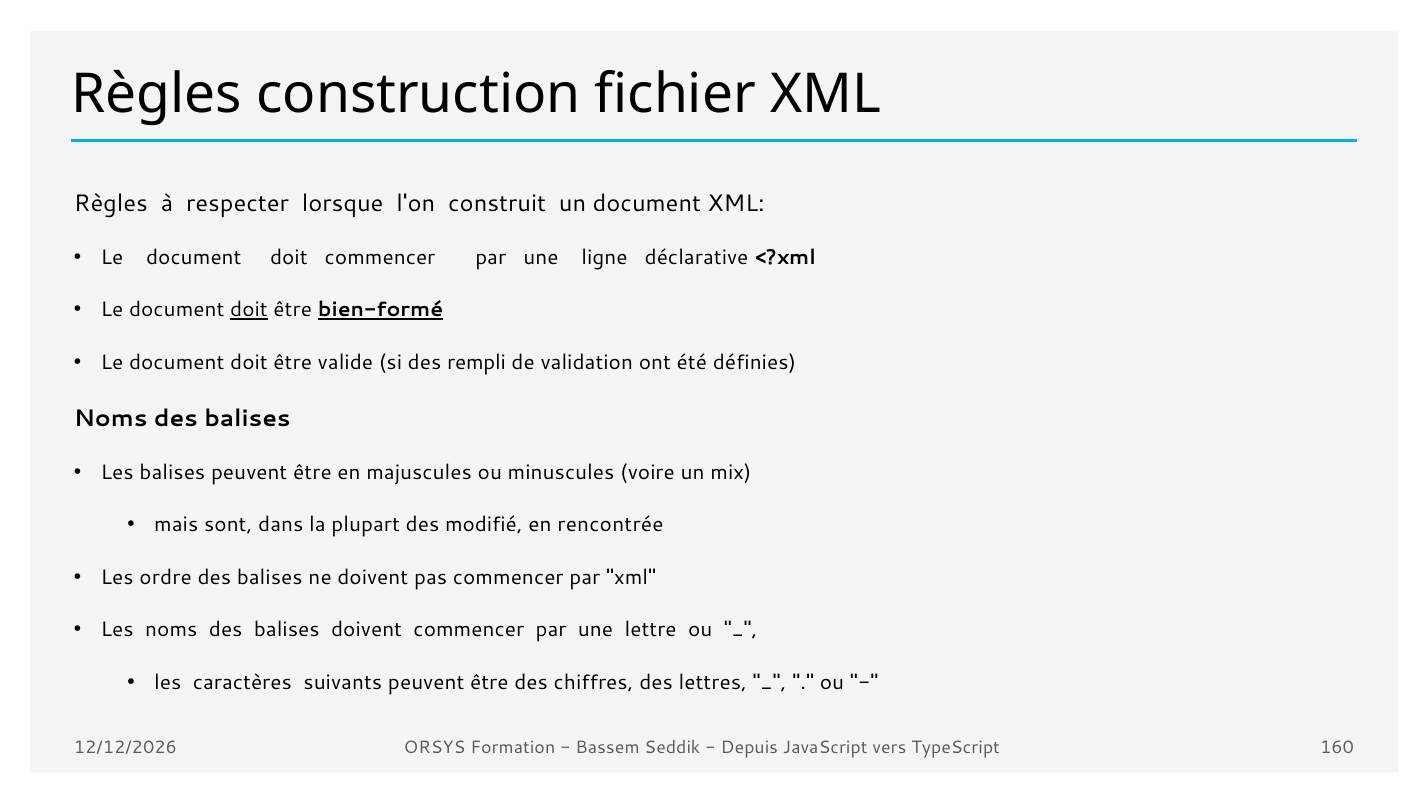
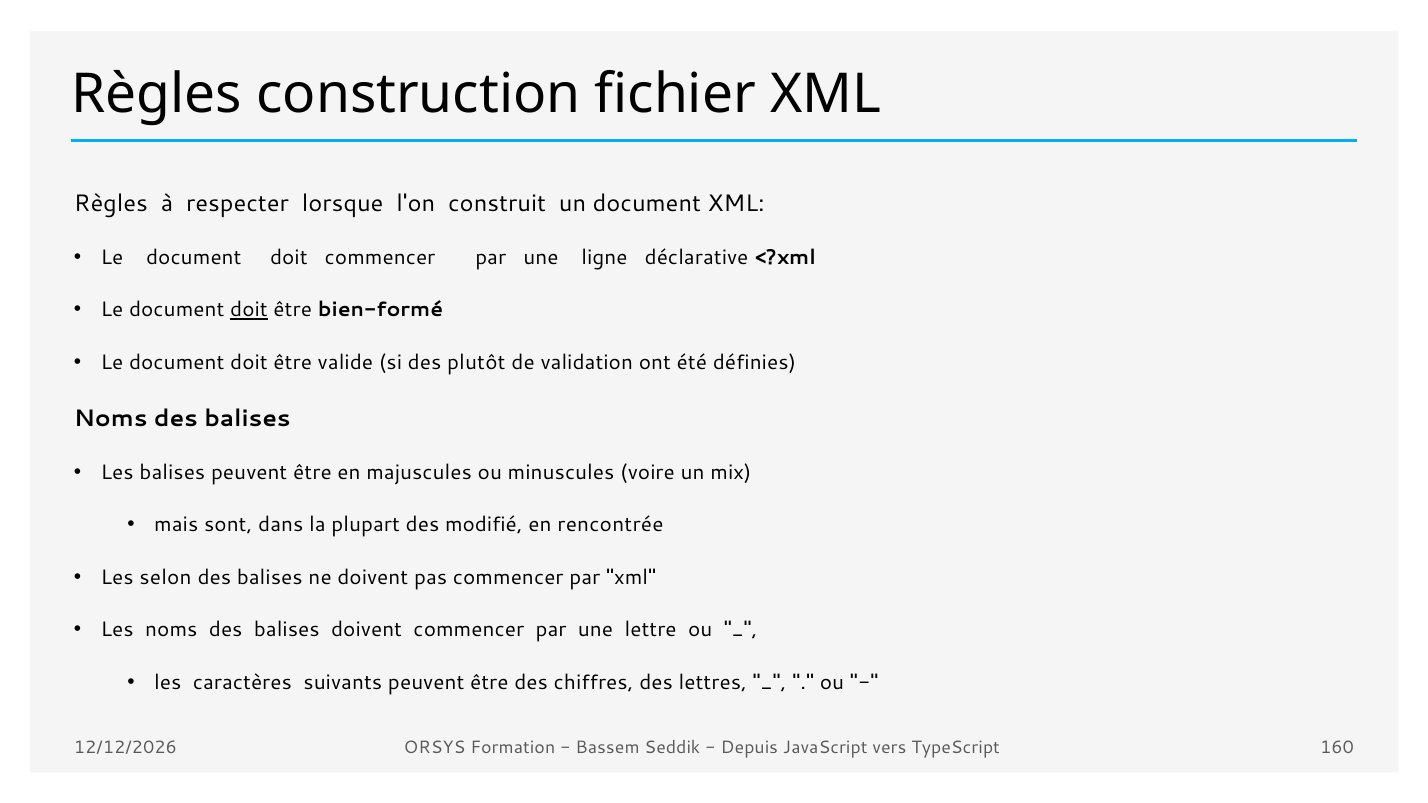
bien-formé underline: present -> none (381, 310)
rempli: rempli -> plutôt (476, 363)
ordre: ordre -> selon (166, 578)
